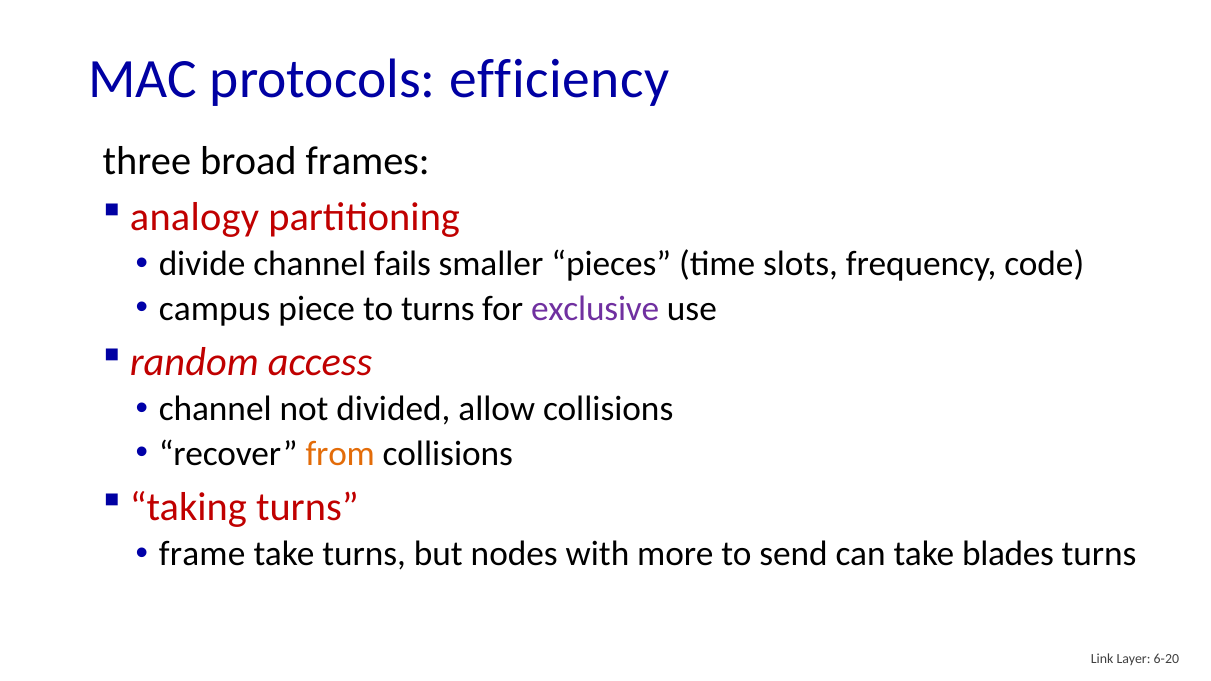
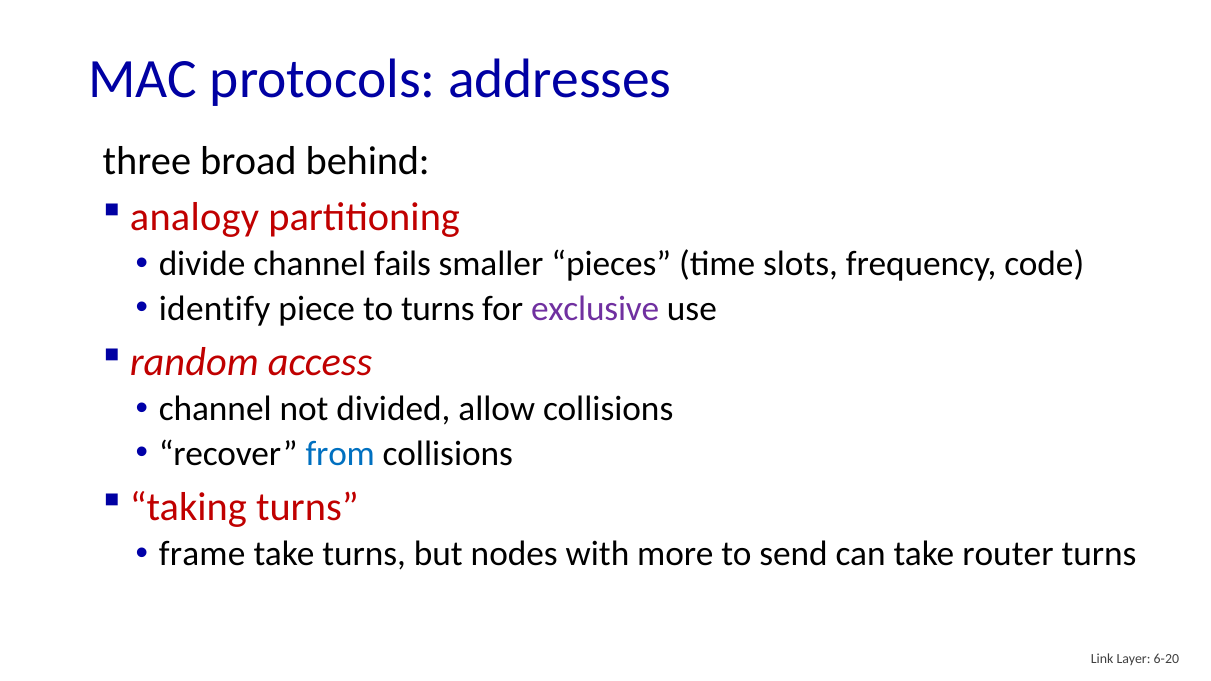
efficiency: efficiency -> addresses (560, 79)
frames: frames -> behind (368, 161)
campus: campus -> identify (215, 309)
from colour: orange -> blue (340, 454)
blades: blades -> router (1008, 554)
